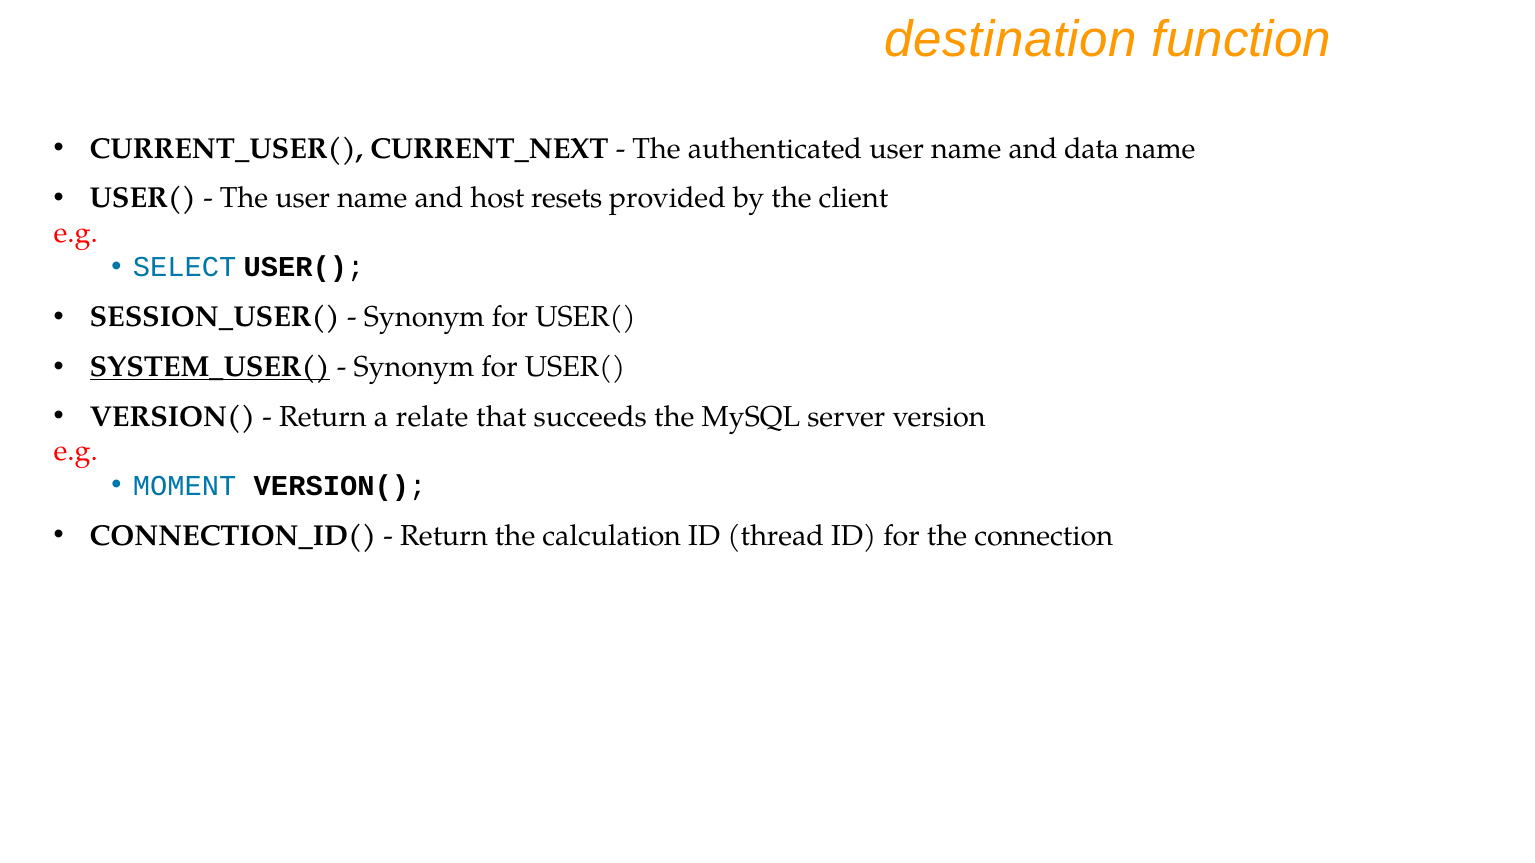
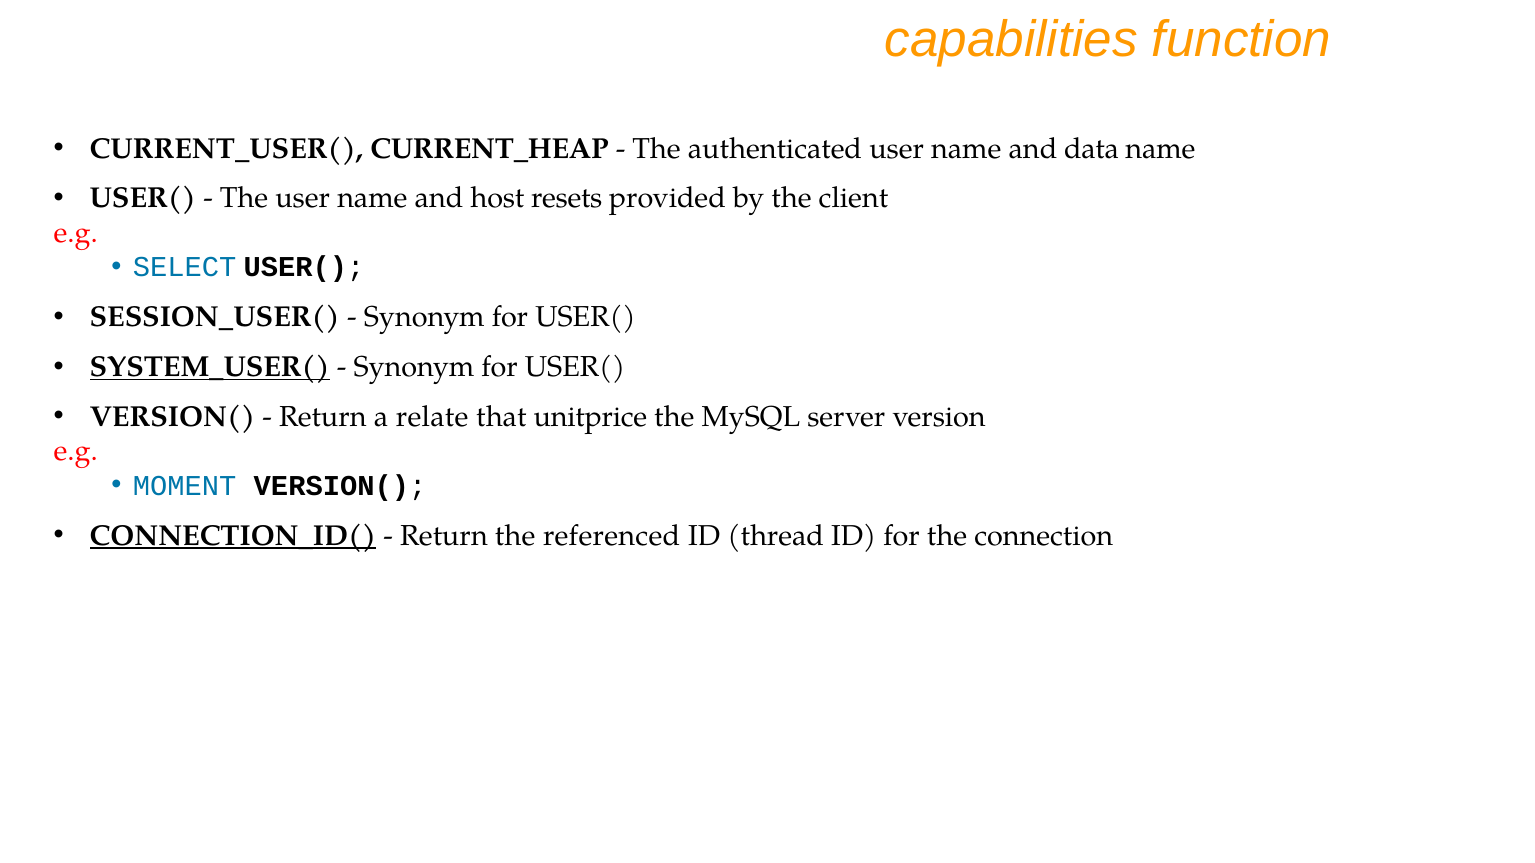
destination: destination -> capabilities (1011, 40)
CURRENT_NEXT: CURRENT_NEXT -> CURRENT_HEAP (489, 149)
succeeds: succeeds -> unitprice (590, 417)
CONNECTION_ID( underline: none -> present (233, 536)
calculation: calculation -> referenced (612, 536)
